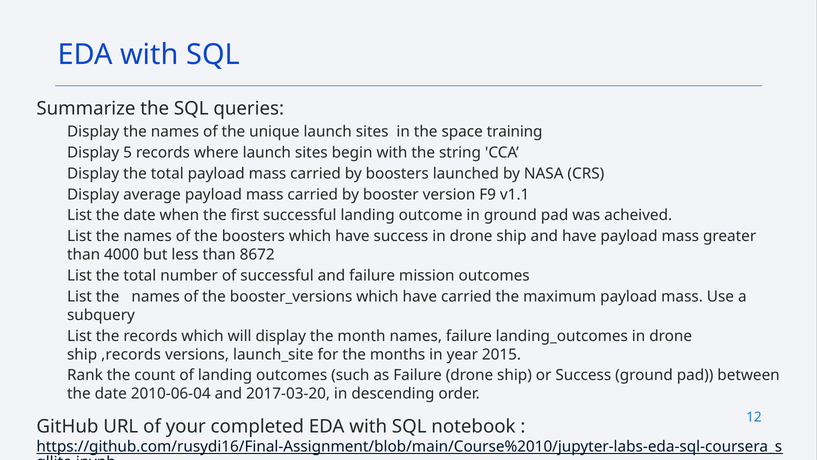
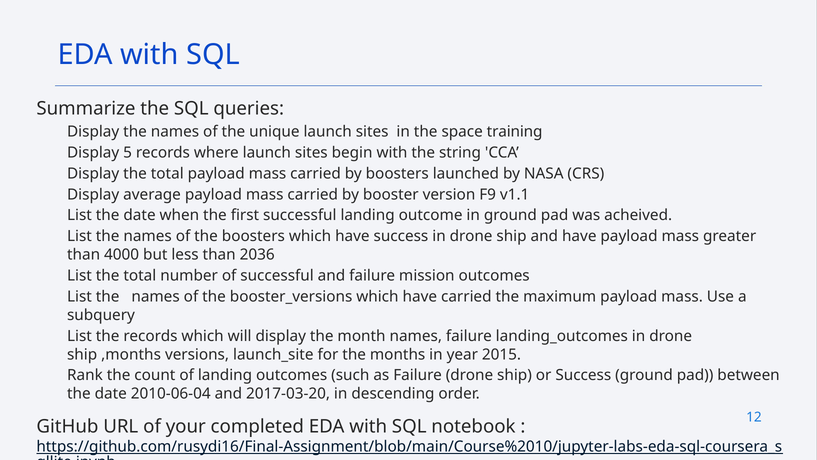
8672: 8672 -> 2036 (257, 255)
,records: ,records -> ,months (131, 354)
